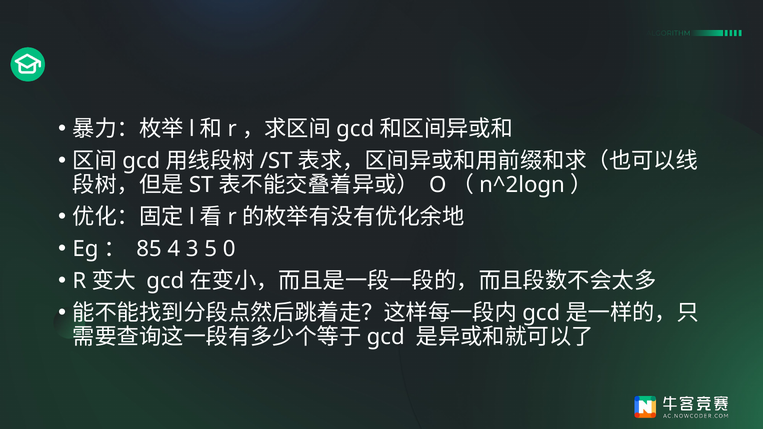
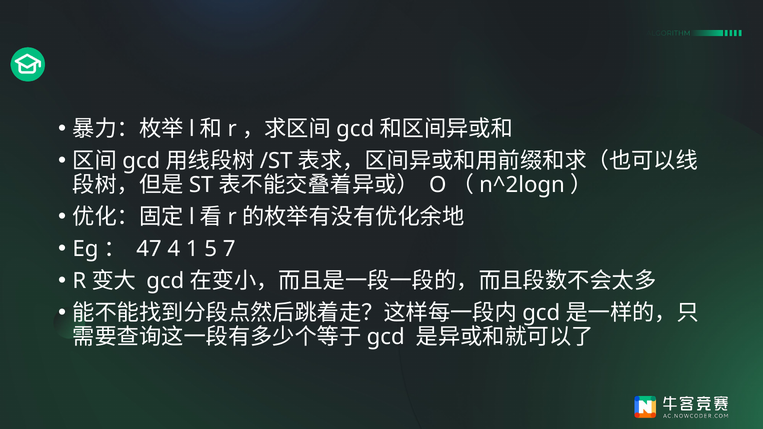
85: 85 -> 47 (149, 249)
3: 3 -> 1 (192, 249)
0: 0 -> 7 (229, 249)
